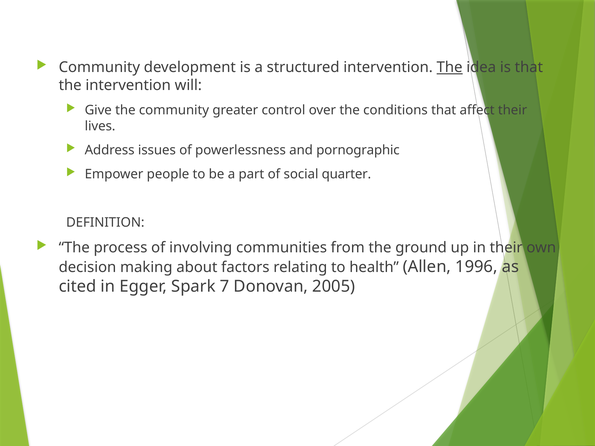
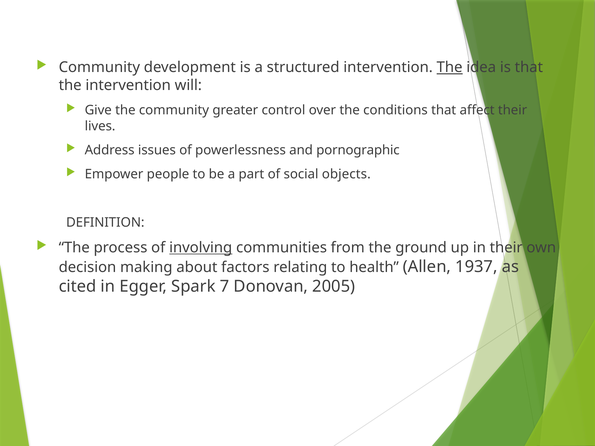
quarter: quarter -> objects (346, 174)
involving underline: none -> present (201, 248)
1996: 1996 -> 1937 (476, 267)
